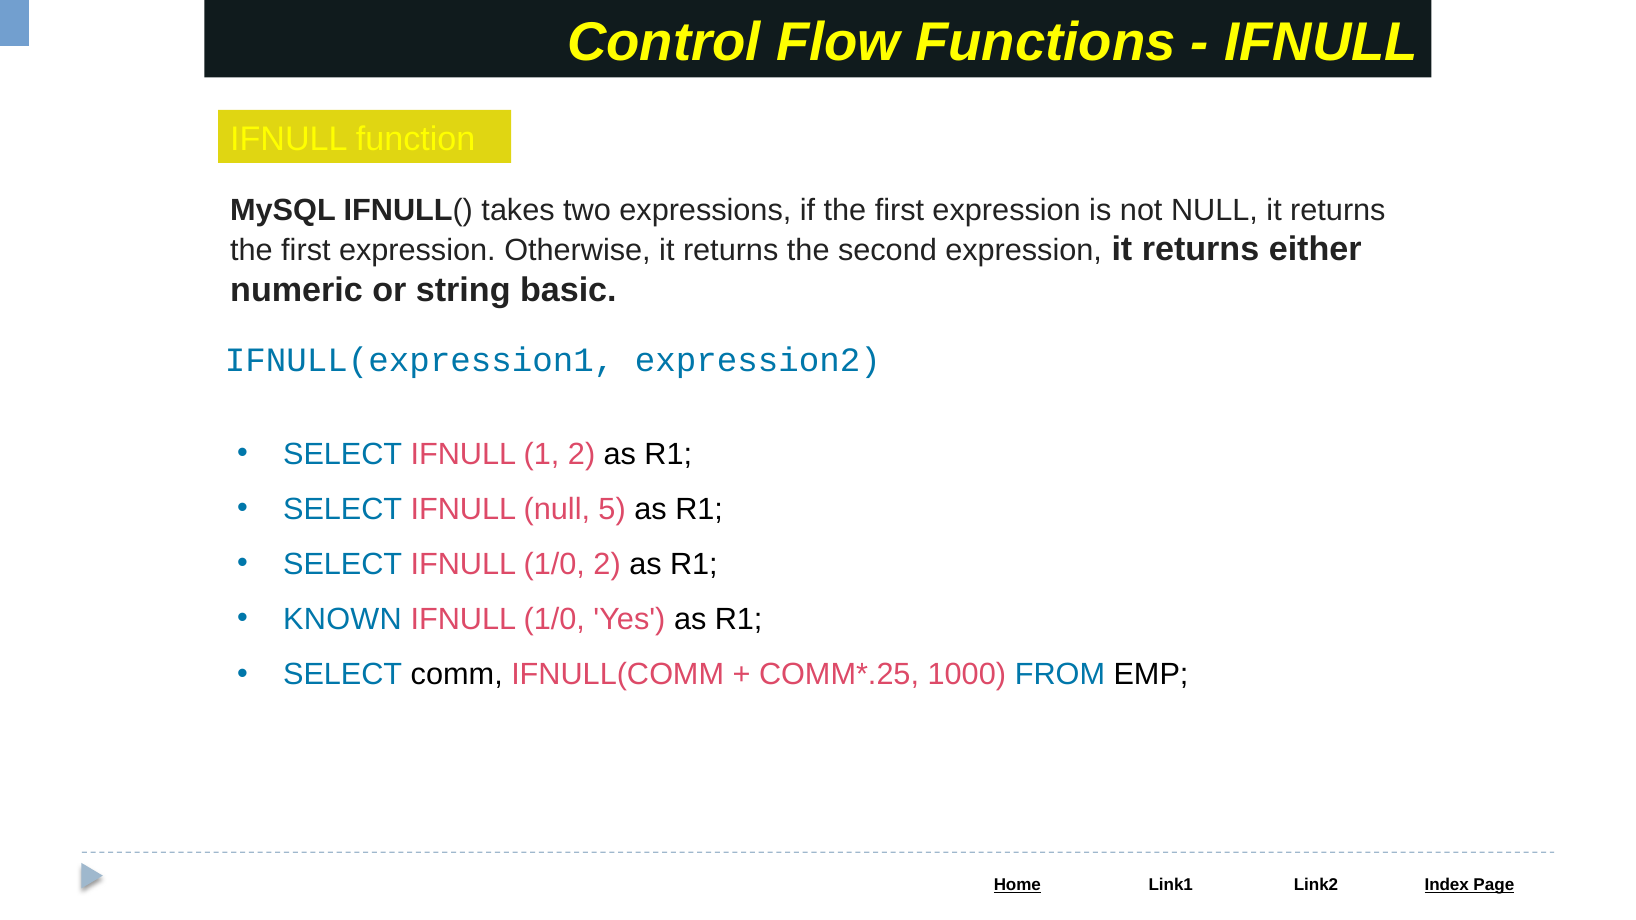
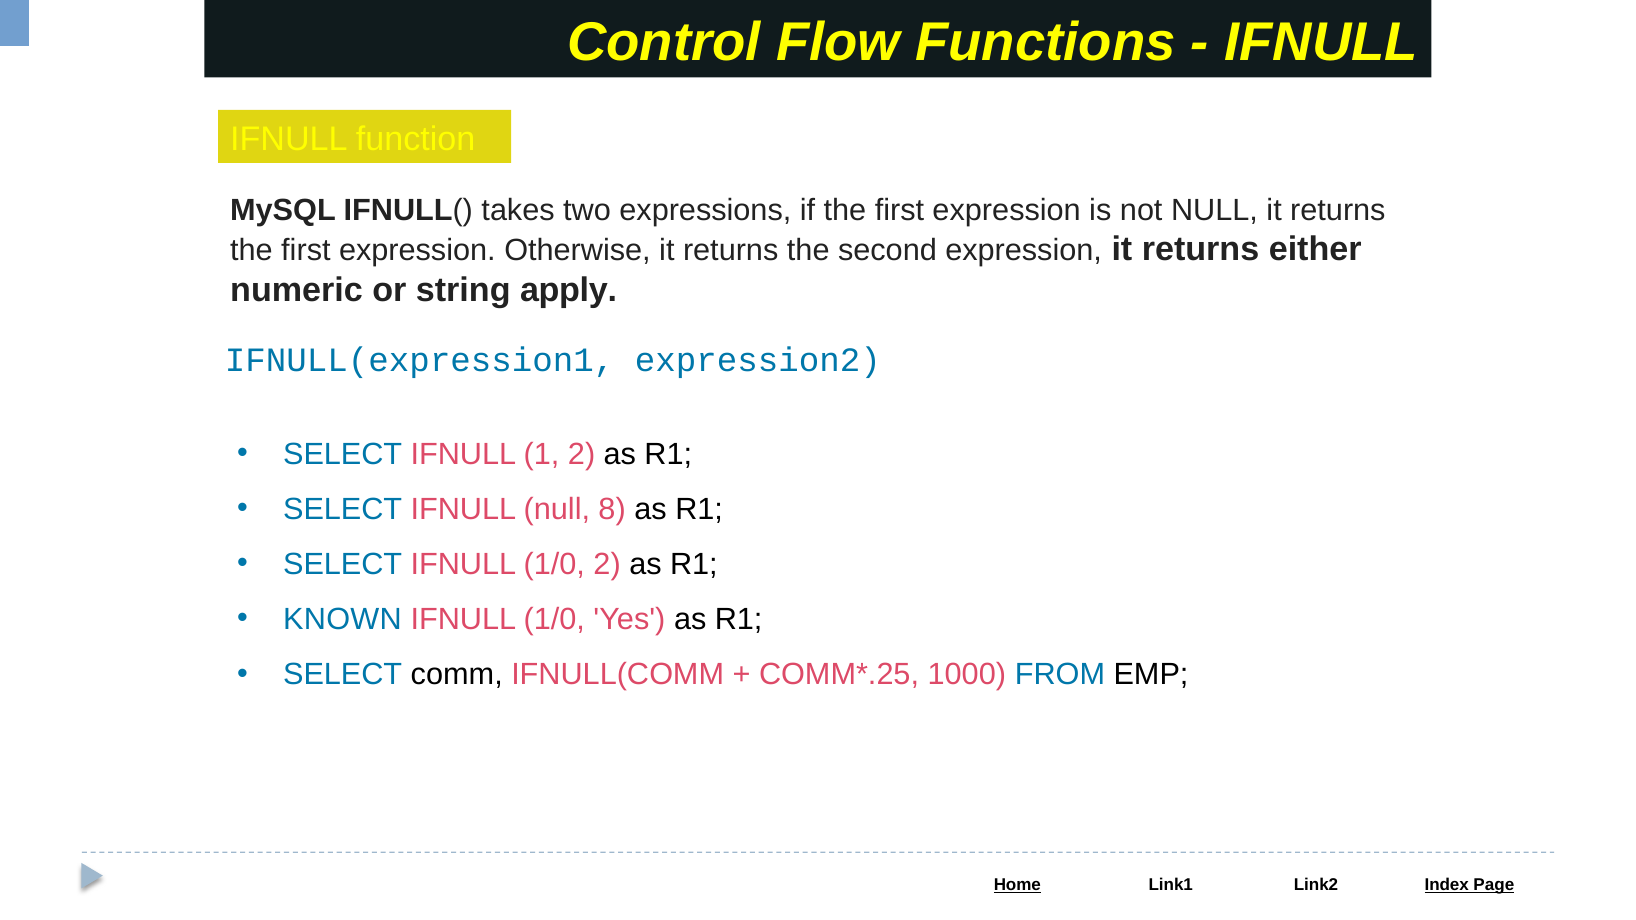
basic: basic -> apply (568, 291)
5: 5 -> 8 (612, 509)
